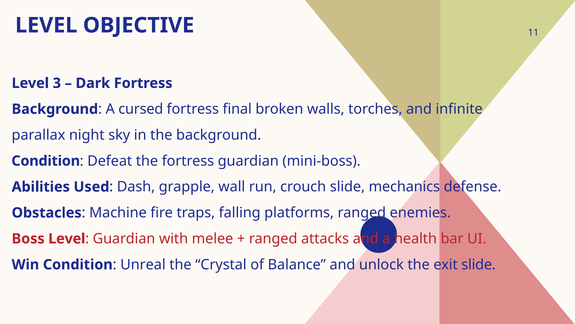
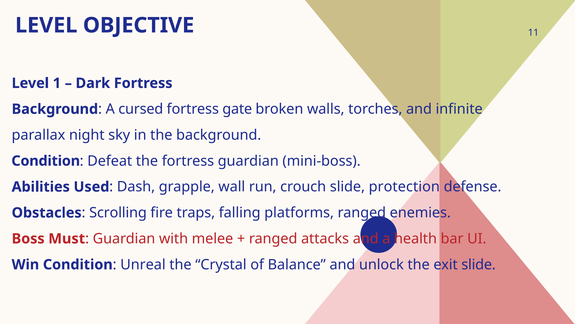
3: 3 -> 1 (57, 83)
final: final -> gate (237, 109)
mechanics: mechanics -> protection (404, 187)
Machine: Machine -> Scrolling (118, 212)
Boss Level: Level -> Must (67, 238)
